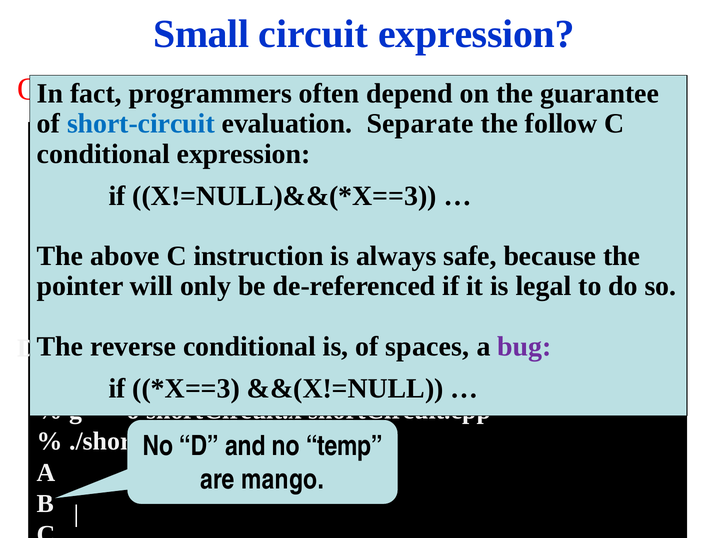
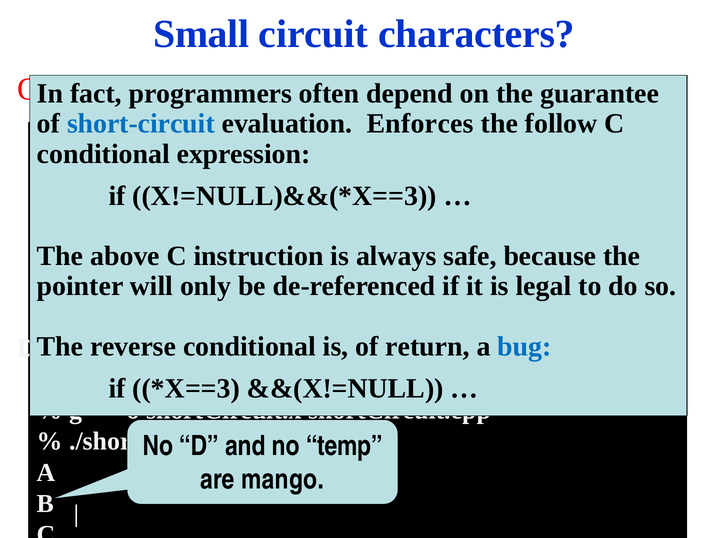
circuit expression: expression -> characters (476, 34)
Separate: Separate -> Enforces (420, 124)
of spaces: spaces -> return (428, 346)
bug colour: purple -> blue (525, 346)
